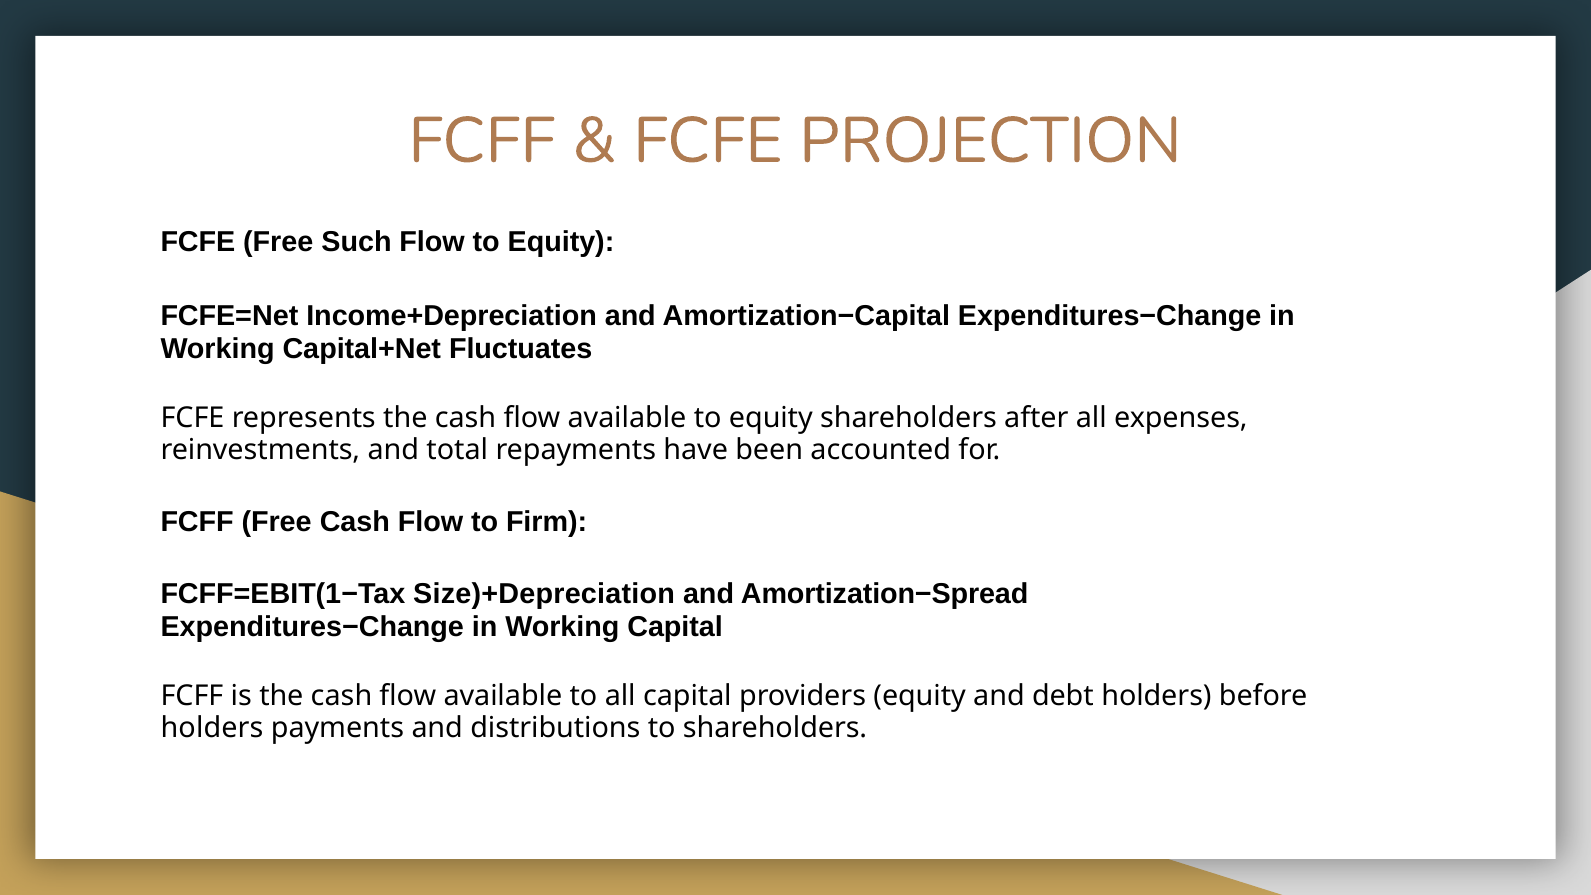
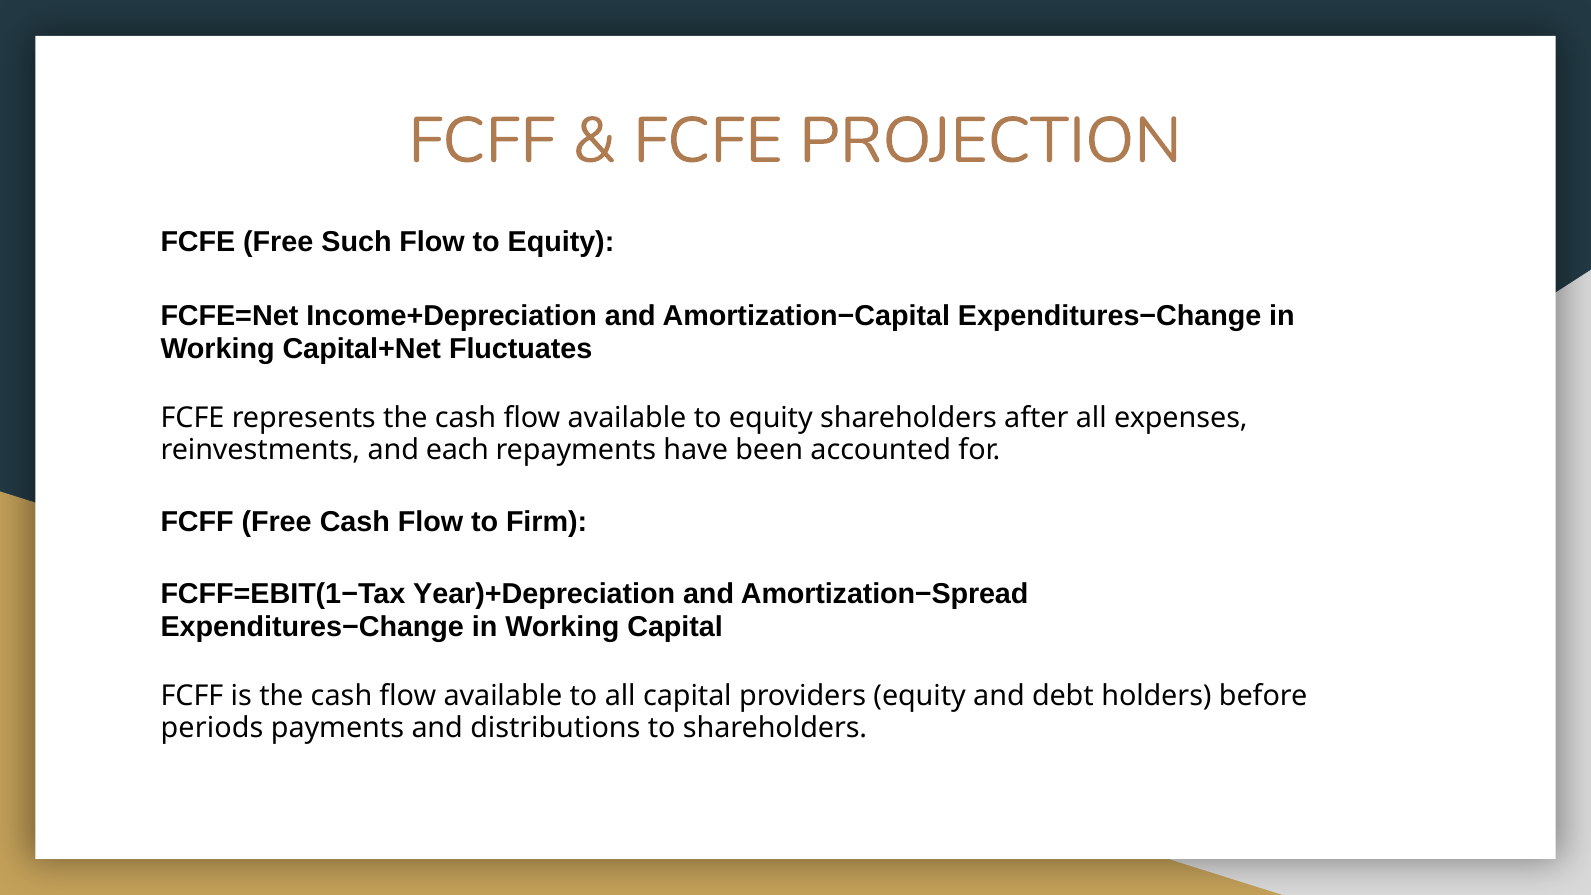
total: total -> each (457, 450)
Size)+Depreciation: Size)+Depreciation -> Year)+Depreciation (544, 594)
holders: holders -> periods (212, 728)
